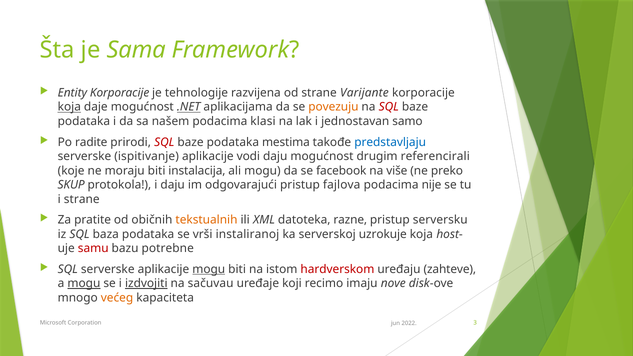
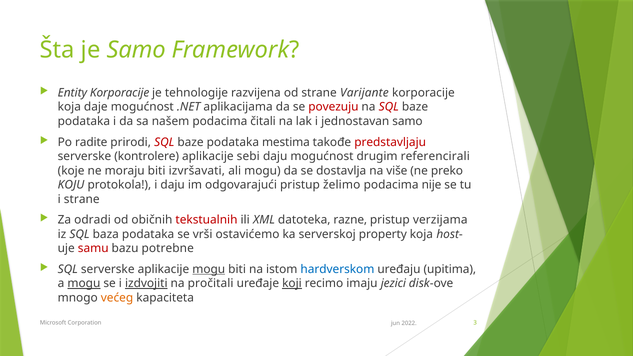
je Sama: Sama -> Samo (136, 50)
koja underline: present -> none (69, 107)
.NET underline: present -> none (189, 107)
povezuju colour: orange -> red (333, 107)
klasi: klasi -> čitali (263, 121)
predstavljaju colour: blue -> red (390, 142)
ispitivanje: ispitivanje -> kontrolere (147, 156)
vodi: vodi -> sebi (248, 156)
instalacija: instalacija -> izvršavati (197, 171)
facebook: facebook -> dostavlja (341, 171)
SKUP: SKUP -> KOJU (71, 185)
fajlova: fajlova -> želimo (342, 185)
pratite: pratite -> odradi (92, 220)
tekstualnih colour: orange -> red (206, 220)
serversku: serversku -> verzijama (440, 220)
instaliranoj: instaliranoj -> ostavićemo (248, 234)
uzrokuje: uzrokuje -> property (383, 234)
hardverskom colour: red -> blue (337, 269)
zahteve: zahteve -> upitima (450, 269)
sačuvau: sačuvau -> pročitali (211, 284)
koji underline: none -> present (292, 284)
nove: nove -> jezici (393, 284)
